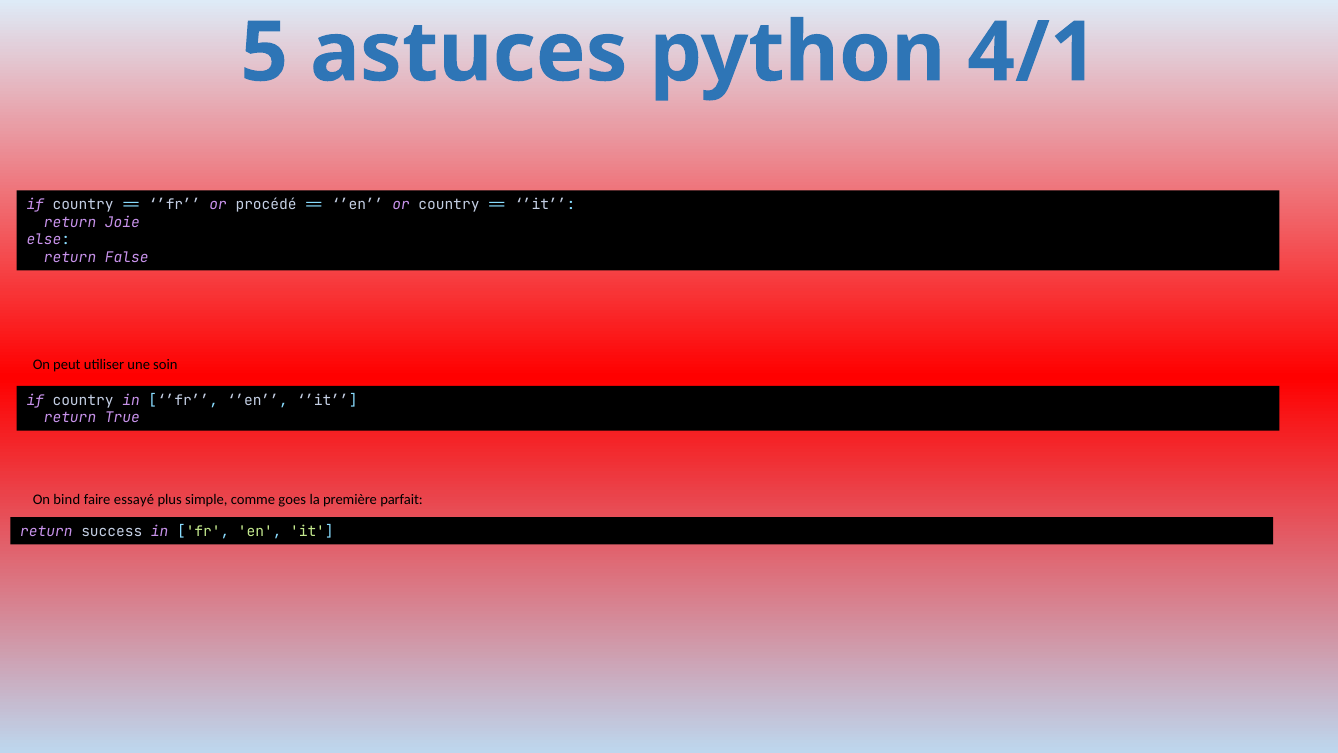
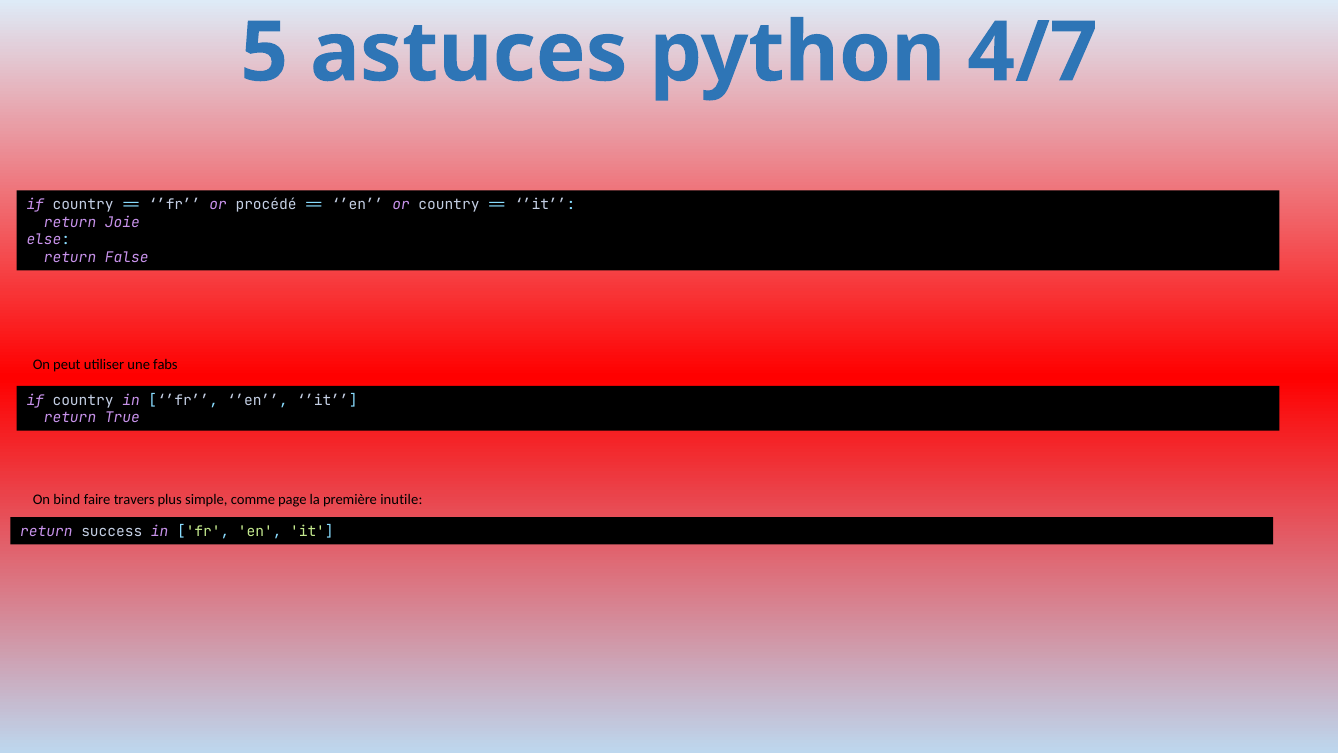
4/1: 4/1 -> 4/7 (1032, 53)
soin: soin -> fabs (165, 365)
essayé: essayé -> travers (134, 499)
goes: goes -> page (292, 499)
parfait: parfait -> inutile (401, 499)
